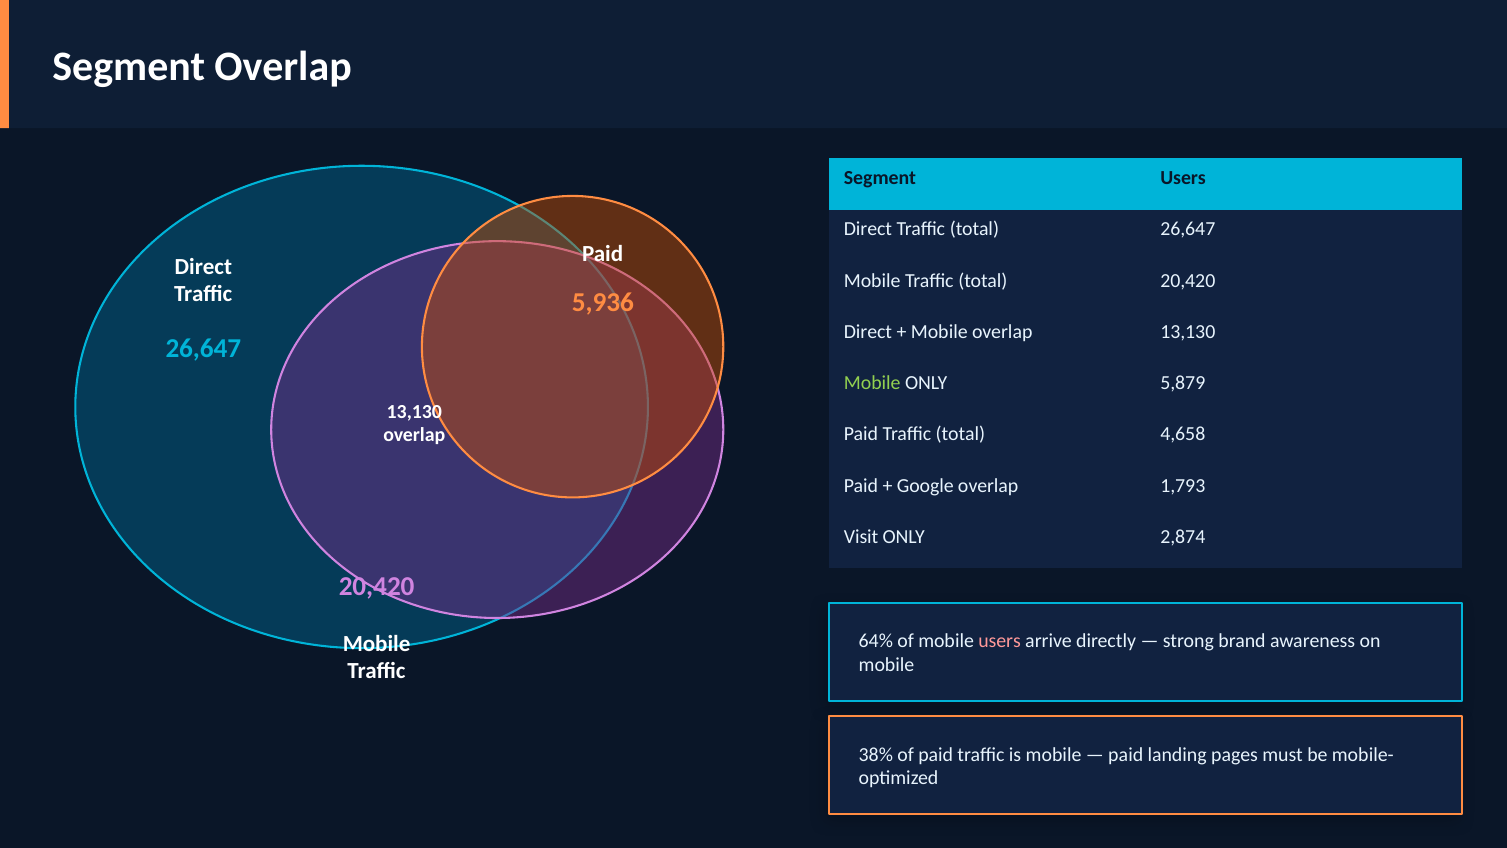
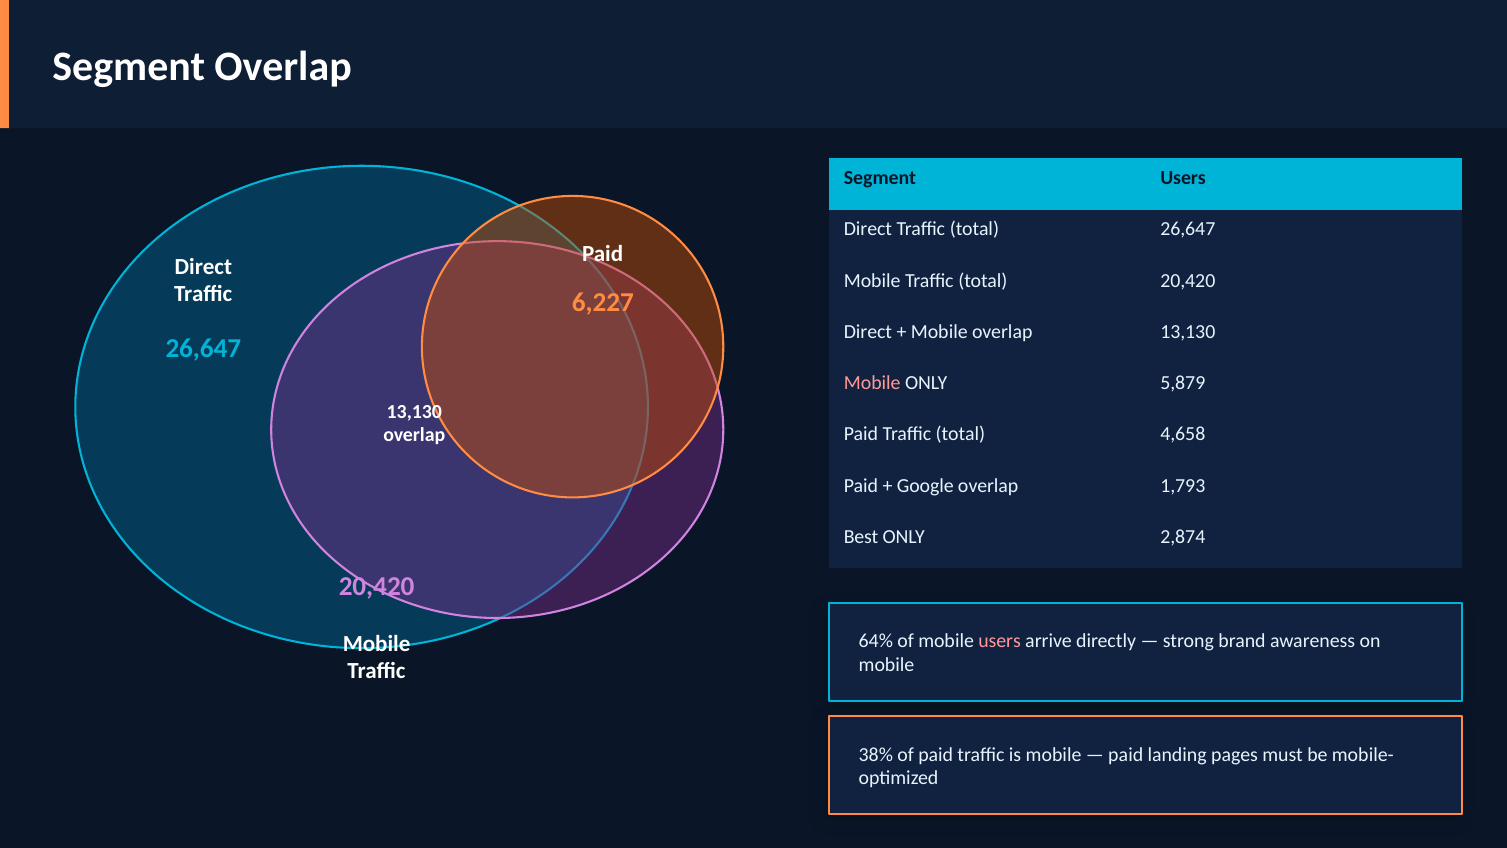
5,936: 5,936 -> 6,227 (603, 303)
Mobile colour: light green -> pink (872, 383)
Visit: Visit -> Best (861, 536)
